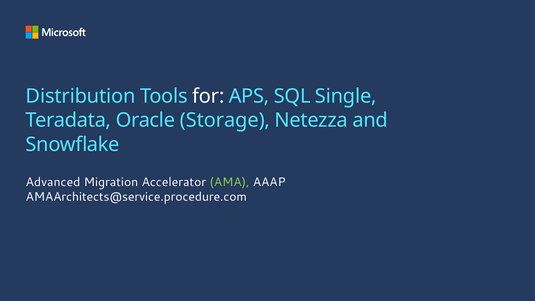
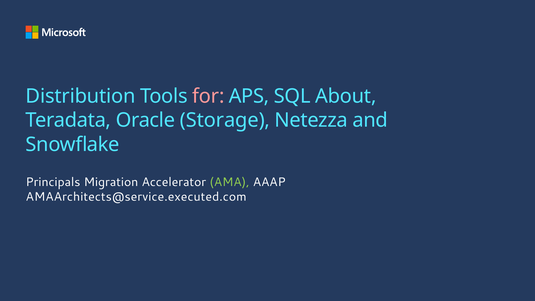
for colour: white -> pink (208, 96)
Single: Single -> About (346, 96)
Advanced: Advanced -> Principals (53, 182)
AMAArchitects@service.procedure.com: AMAArchitects@service.procedure.com -> AMAArchitects@service.executed.com (136, 197)
